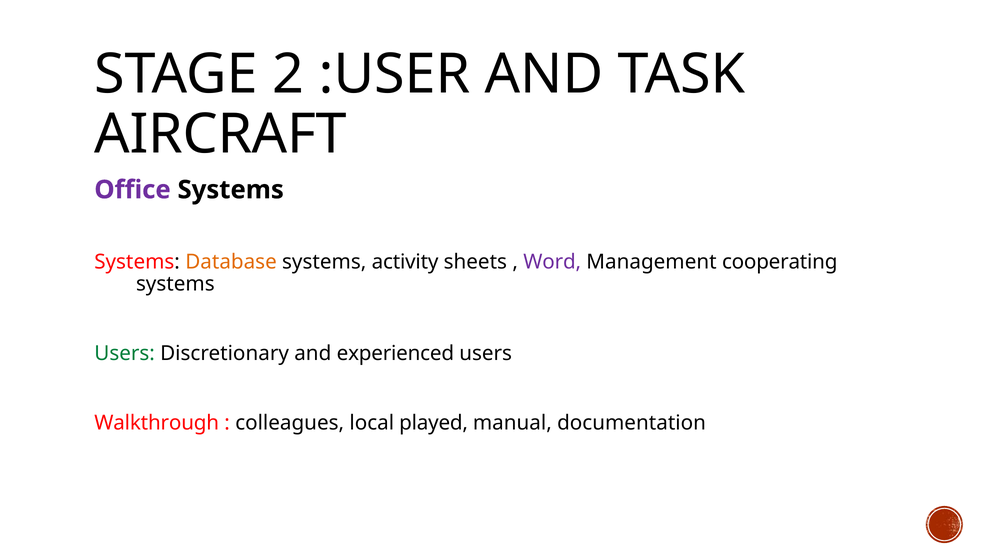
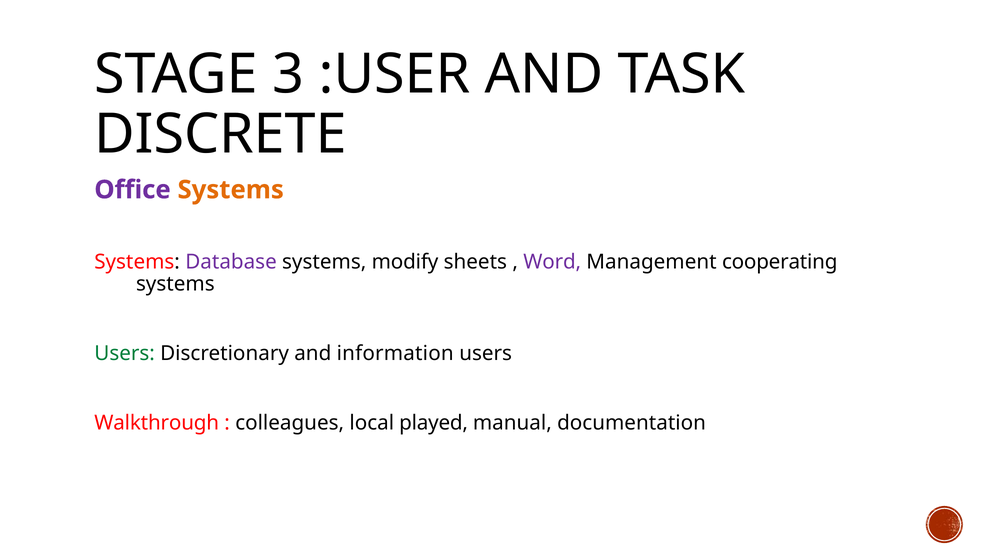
2: 2 -> 3 (288, 74)
AIRCRAFT: AIRCRAFT -> DISCRETE (221, 134)
Systems colour: black -> orange (231, 190)
Database colour: orange -> purple (231, 262)
activity: activity -> modify (405, 262)
experienced: experienced -> information (395, 353)
